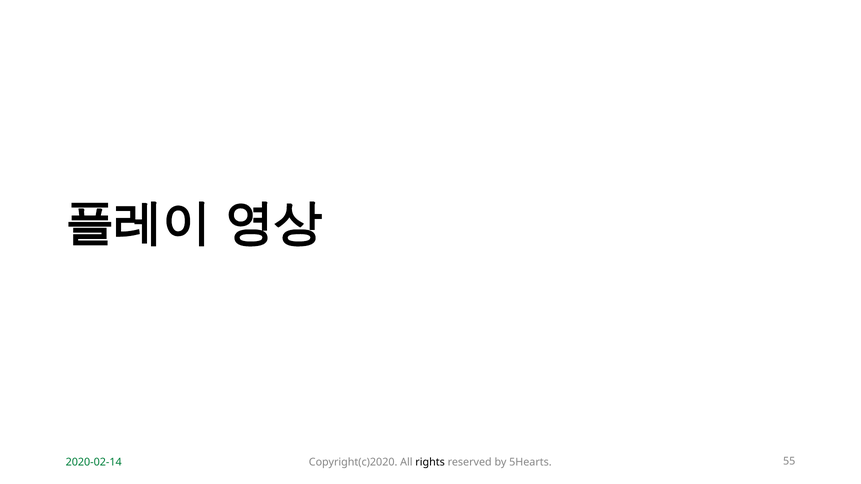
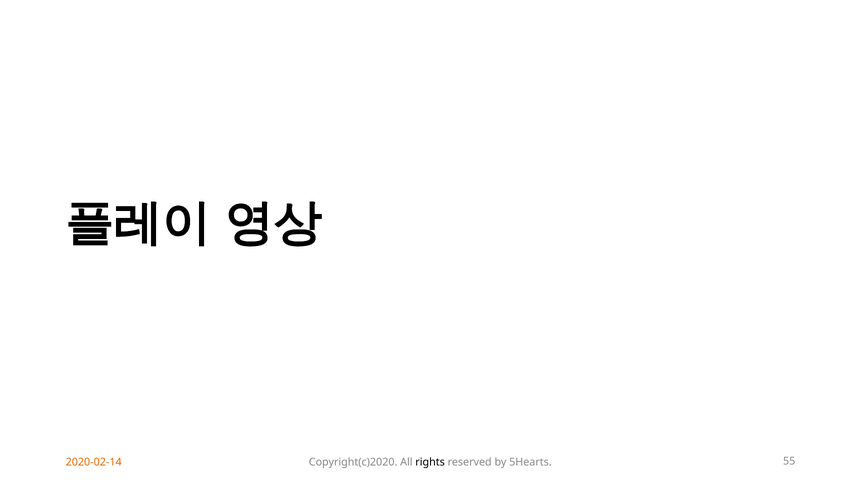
2020-02-14 colour: green -> orange (94, 463)
